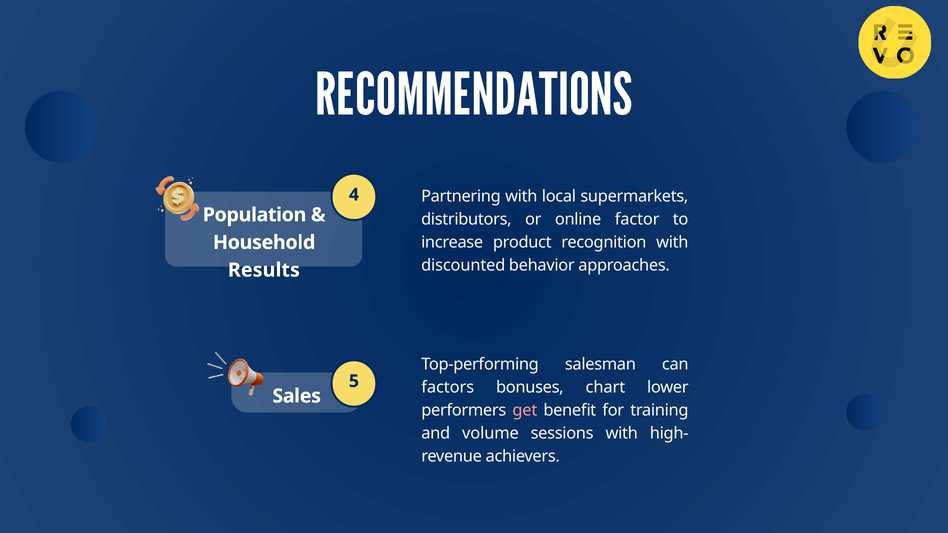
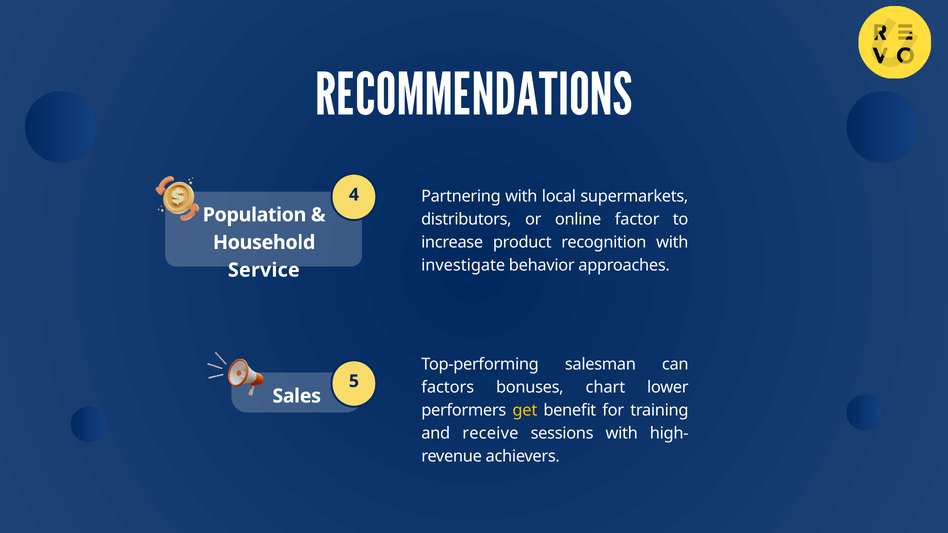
discounted: discounted -> investigate (463, 266)
Results: Results -> Service (264, 270)
get colour: pink -> yellow (525, 411)
volume: volume -> receive (490, 434)
